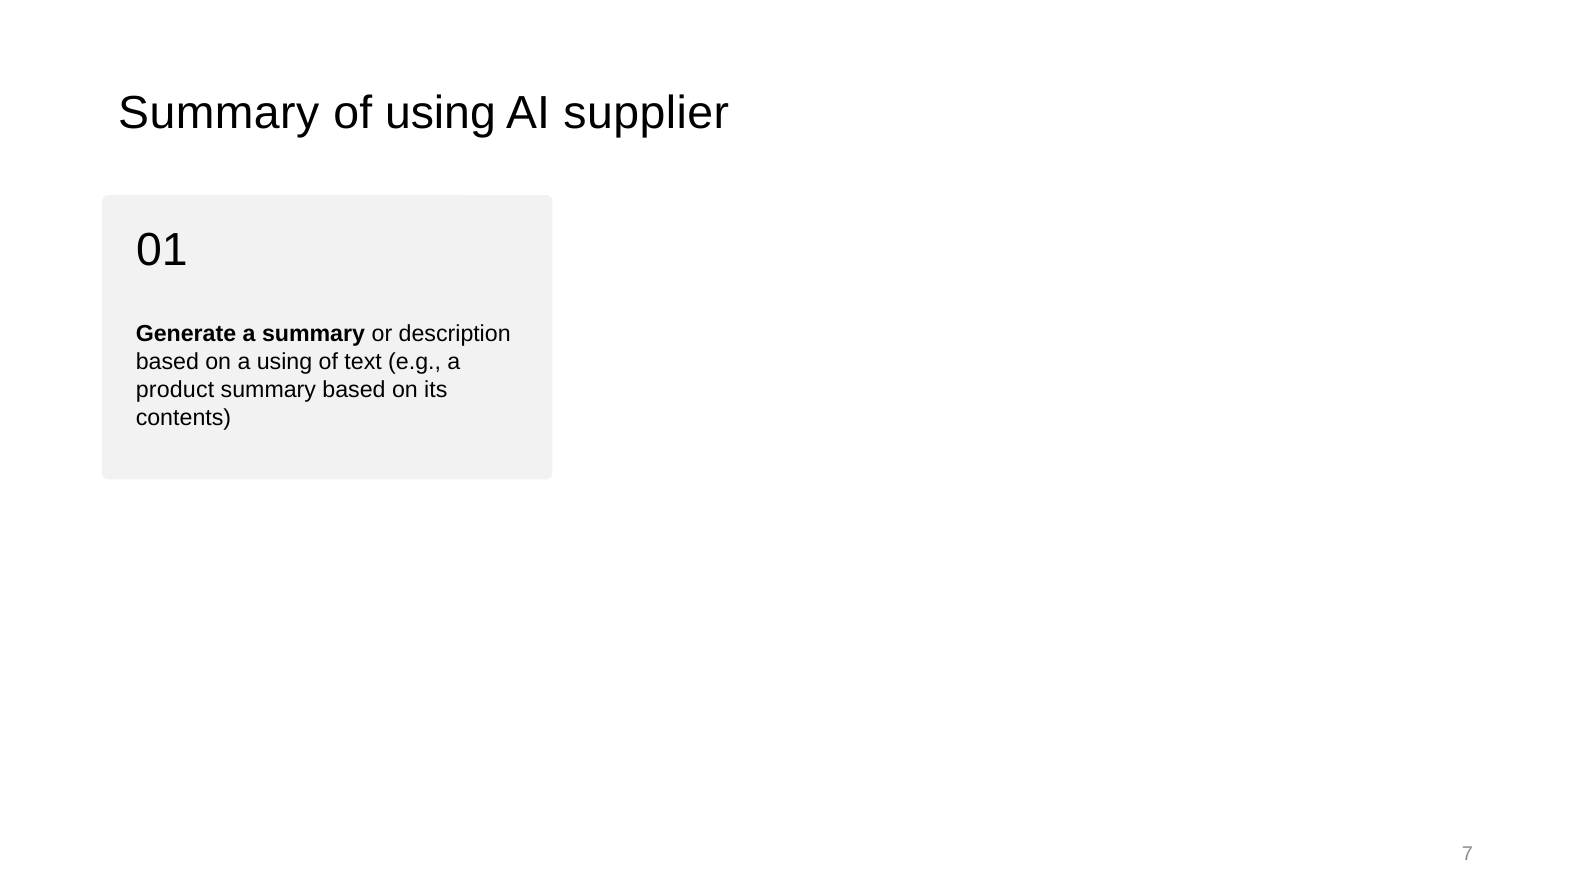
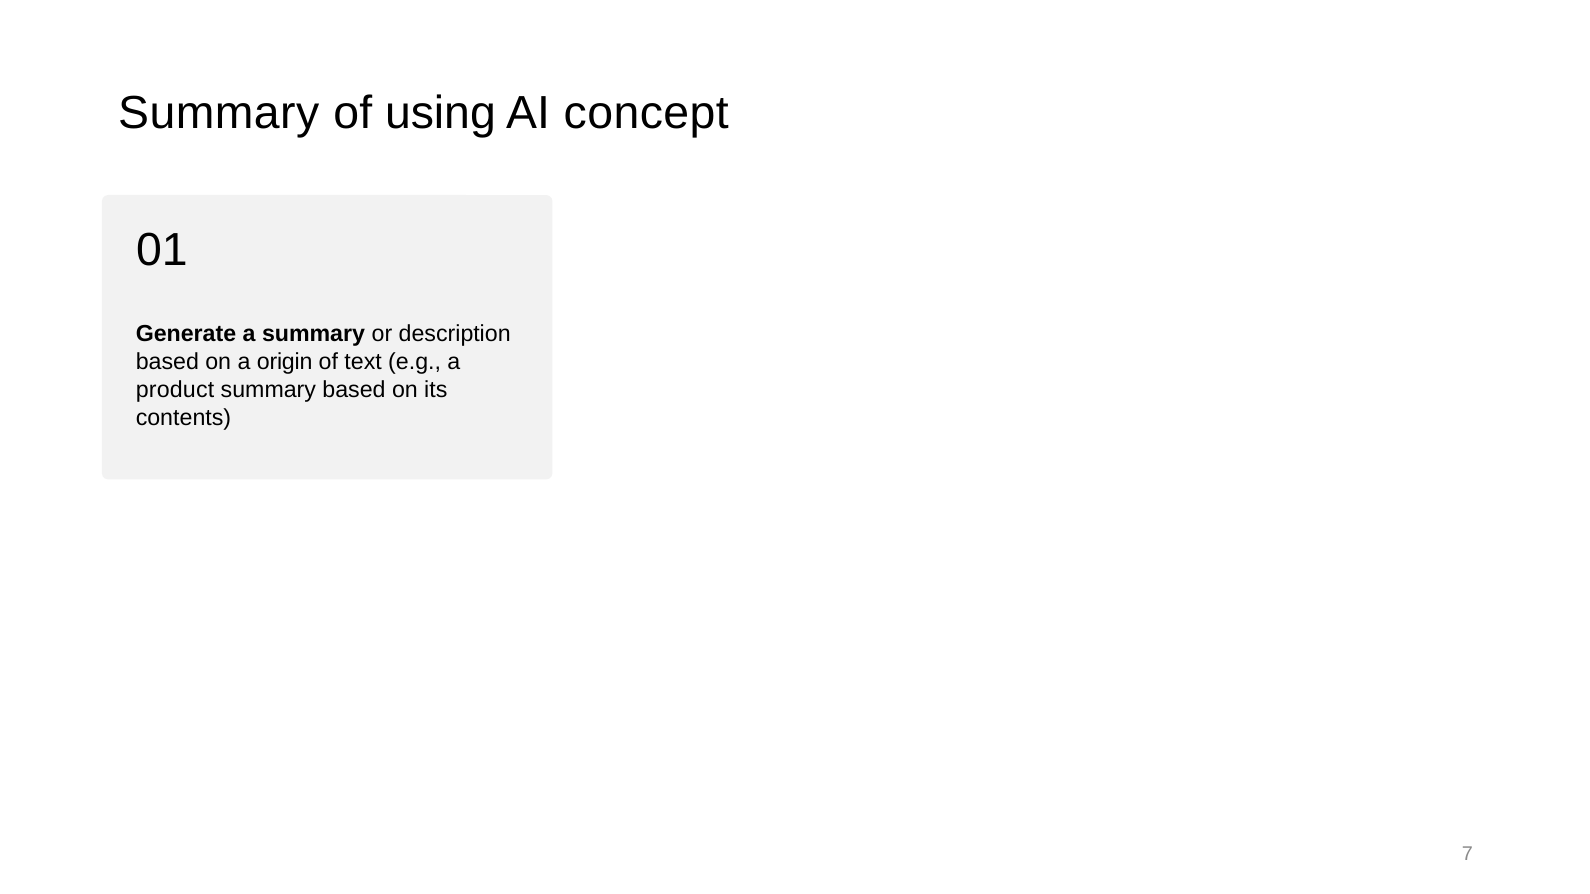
AI supplier: supplier -> concept (646, 114)
a using: using -> origin (285, 362)
